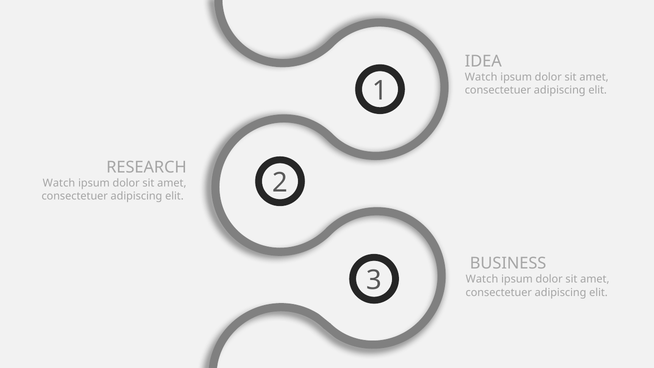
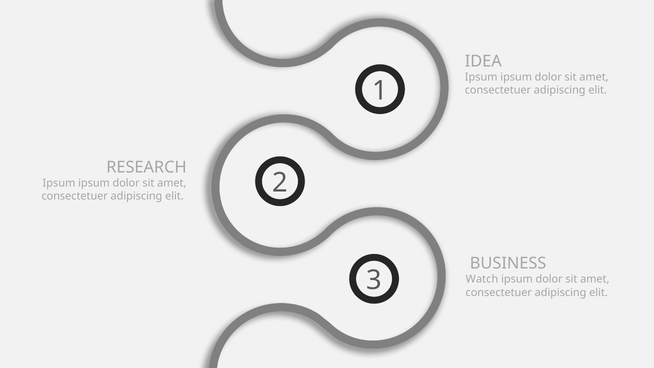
Watch: Watch -> Ipsum (481, 77)
Watch: Watch -> Ipsum (59, 183)
